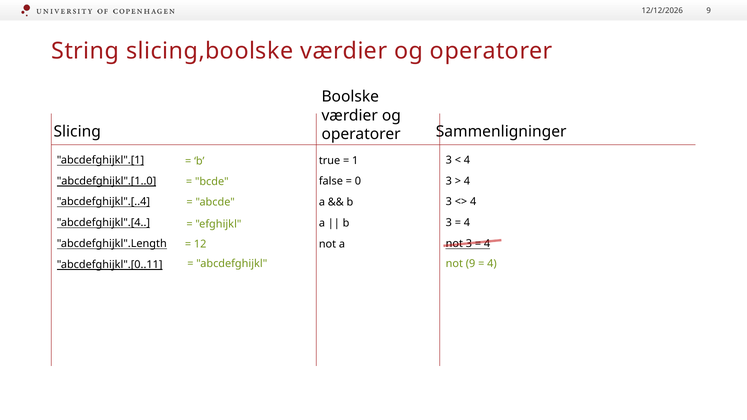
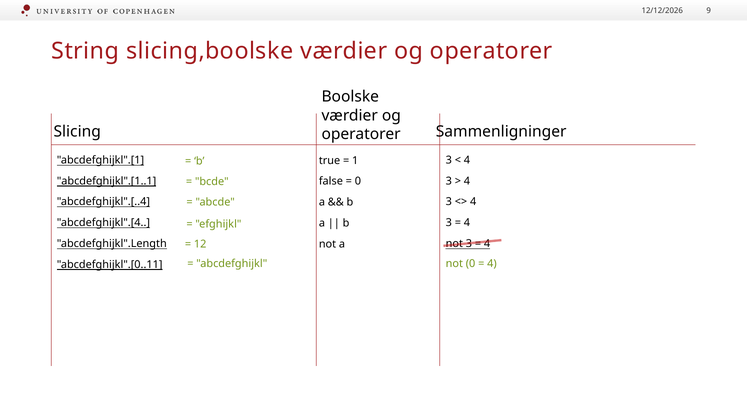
abcdefghijkl".[1..0: abcdefghijkl".[1..0 -> abcdefghijkl".[1..1 (107, 181)
not 9: 9 -> 0 (471, 264)
